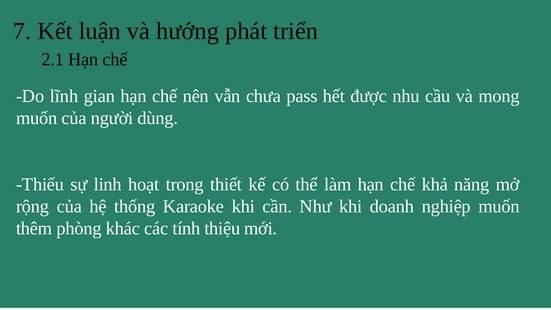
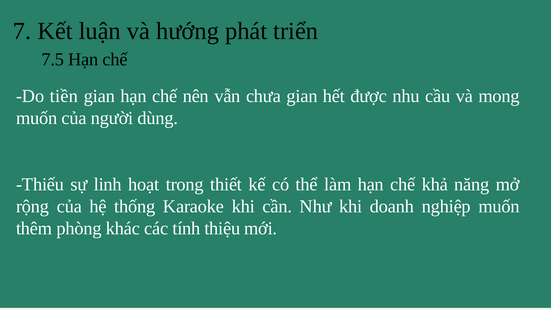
2.1: 2.1 -> 7.5 (53, 59)
lĩnh: lĩnh -> tiền (64, 96)
chưa pass: pass -> gian (302, 96)
